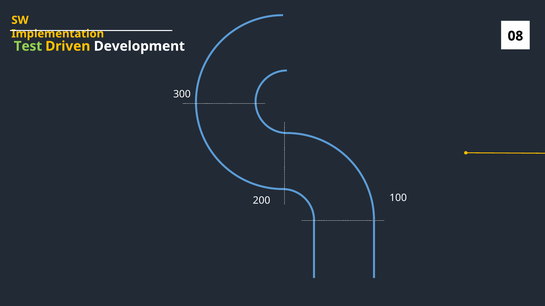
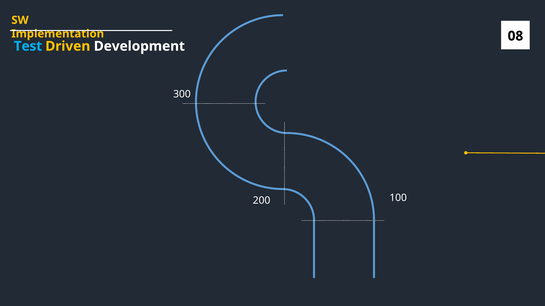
Test colour: light green -> light blue (28, 46)
